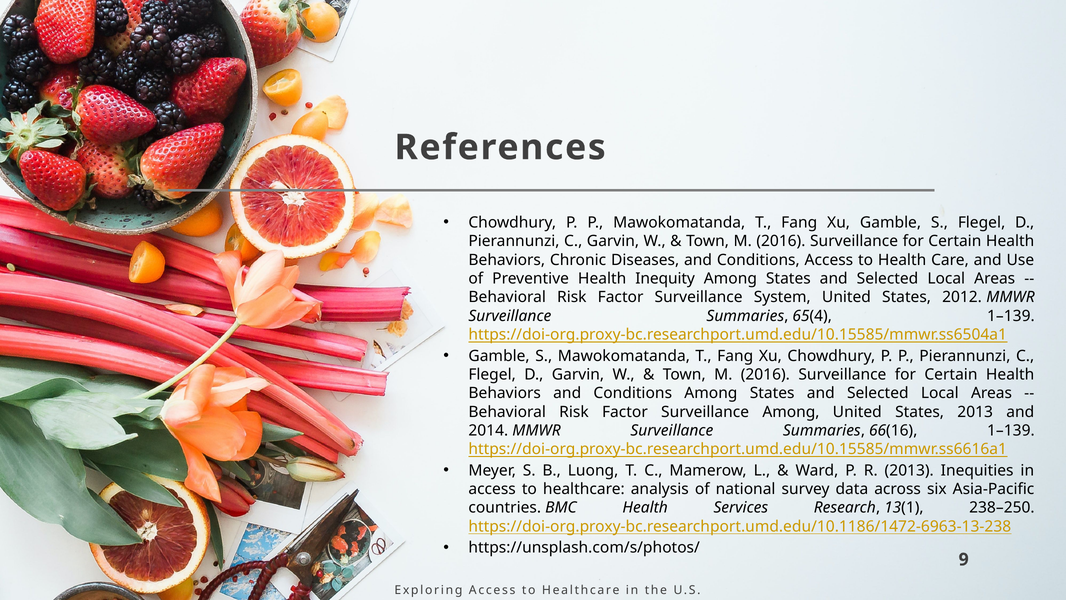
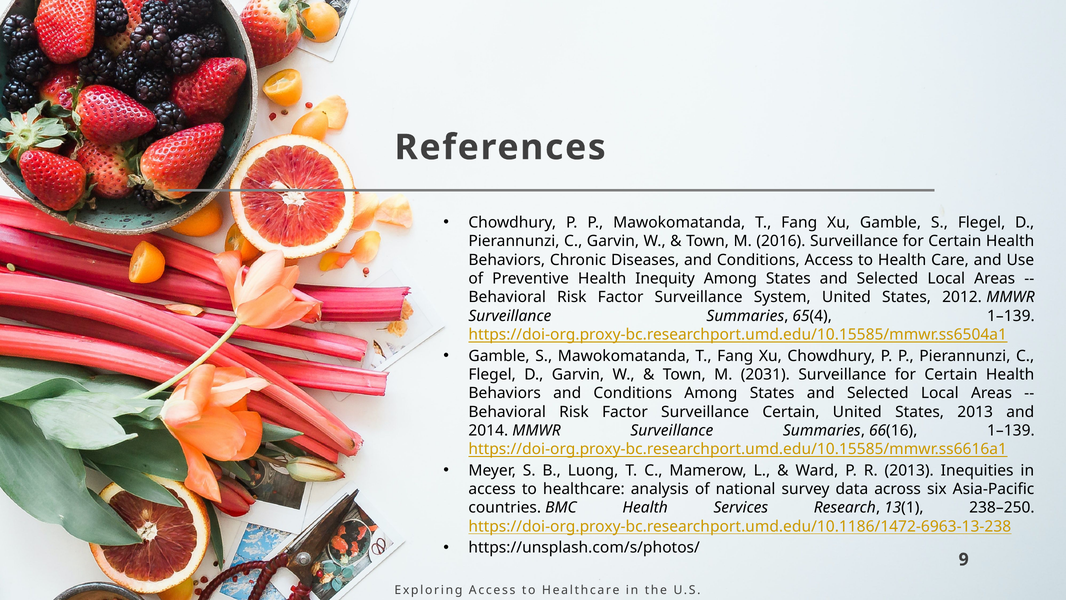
2016: 2016 -> 2031 (765, 374)
Surveillance Among: Among -> Certain (791, 412)
